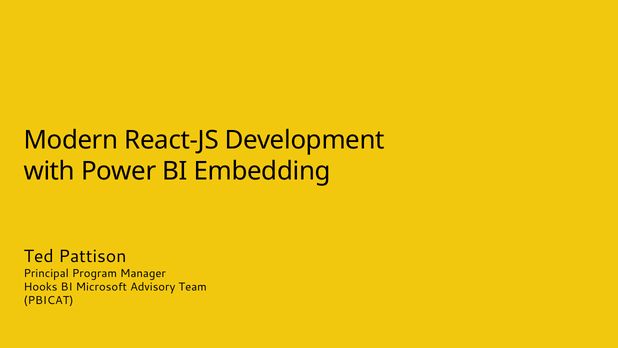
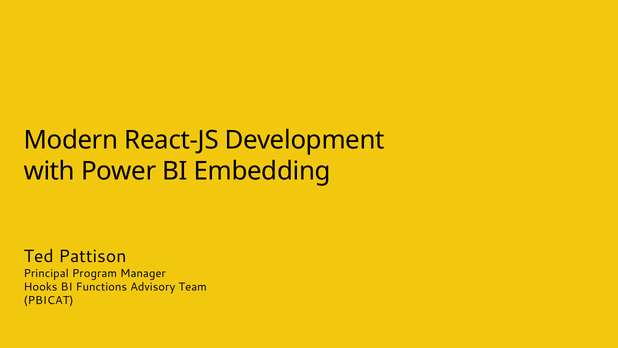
Microsoft: Microsoft -> Functions (101, 287)
